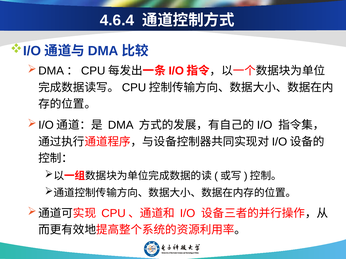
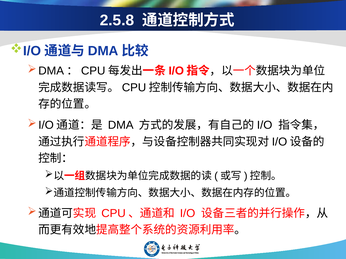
4.6.4: 4.6.4 -> 2.5.8 (117, 20)
